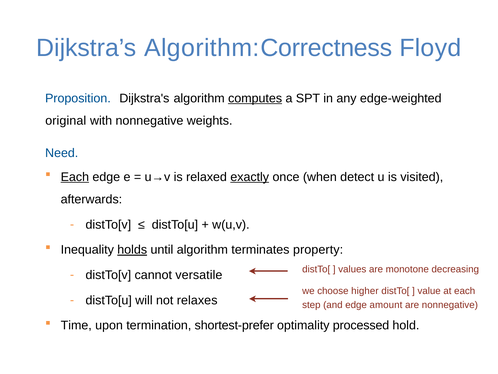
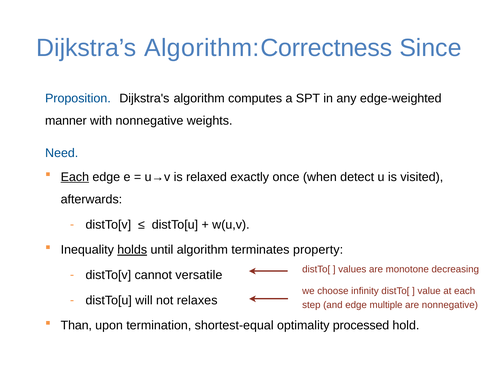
Floyd: Floyd -> Since (430, 48)
computes underline: present -> none (255, 98)
original: original -> manner (66, 121)
exactly underline: present -> none (250, 177)
higher: higher -> infinity (365, 291)
amount: amount -> multiple (386, 305)
Time: Time -> Than (76, 325)
shortest-prefer: shortest-prefer -> shortest-equal (234, 325)
